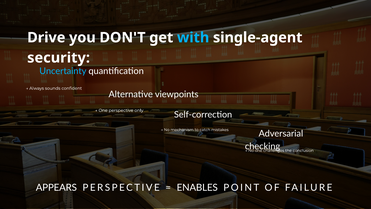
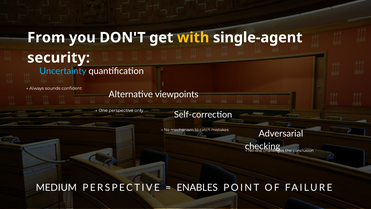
Drive: Drive -> From (46, 38)
with colour: light blue -> yellow (193, 38)
APPEARS: APPEARS -> MEDIUM (56, 187)
